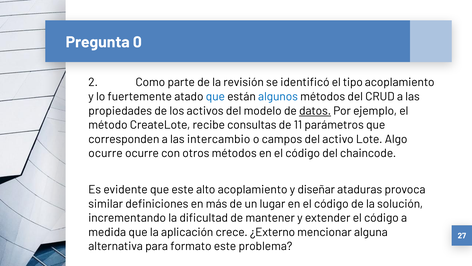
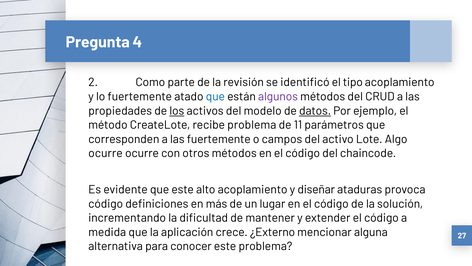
0: 0 -> 4 (137, 42)
algunos colour: blue -> purple (278, 96)
los underline: none -> present (177, 111)
recibe consultas: consultas -> problema (252, 125)
las intercambio: intercambio -> fuertemente (219, 139)
similar: similar -> código (106, 203)
formato: formato -> conocer (191, 246)
